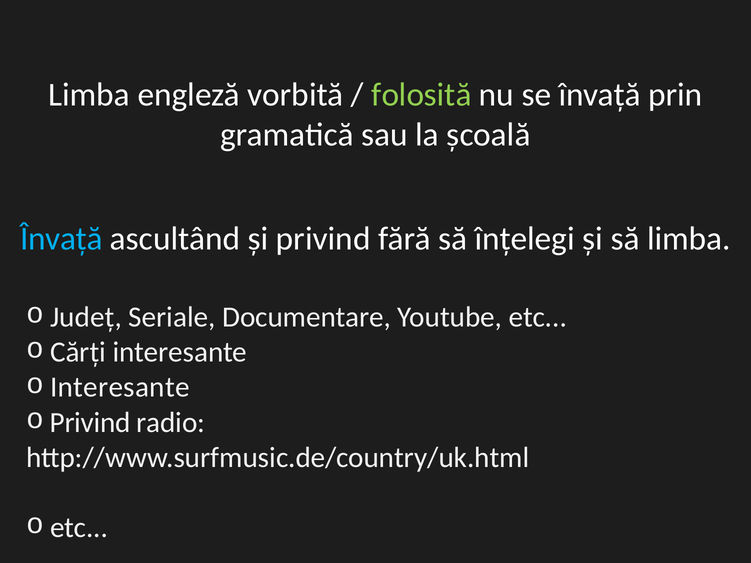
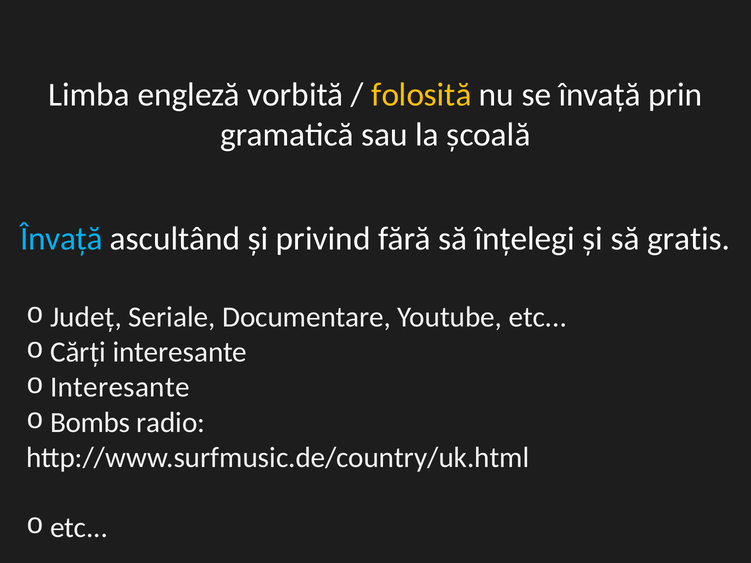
folosită colour: light green -> yellow (421, 95)
să limba: limba -> gratis (689, 239)
Privind: Privind -> Bombs (90, 423)
